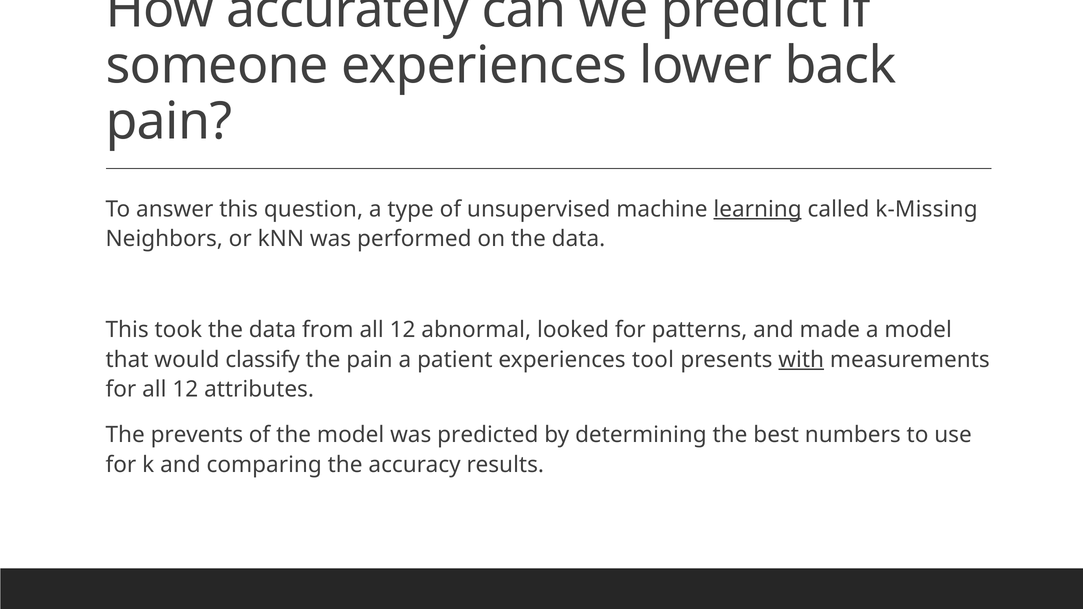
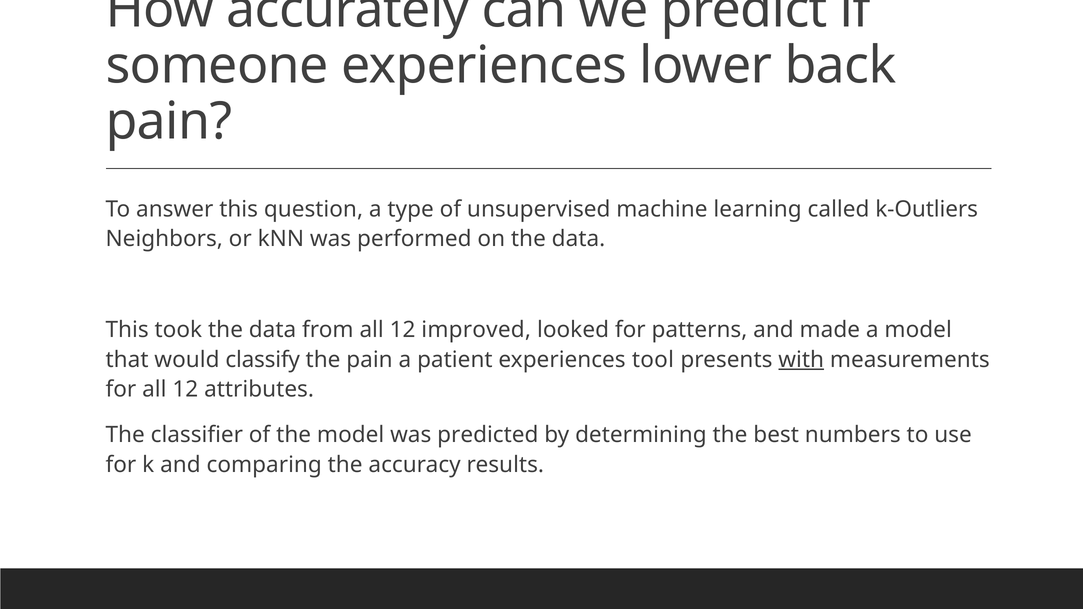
learning underline: present -> none (758, 209)
k-Missing: k-Missing -> k-Outliers (927, 209)
abnormal: abnormal -> improved (476, 330)
prevents: prevents -> classifier (197, 435)
